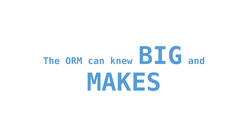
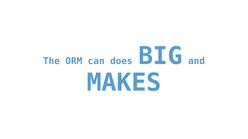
knew: knew -> does (121, 61)
